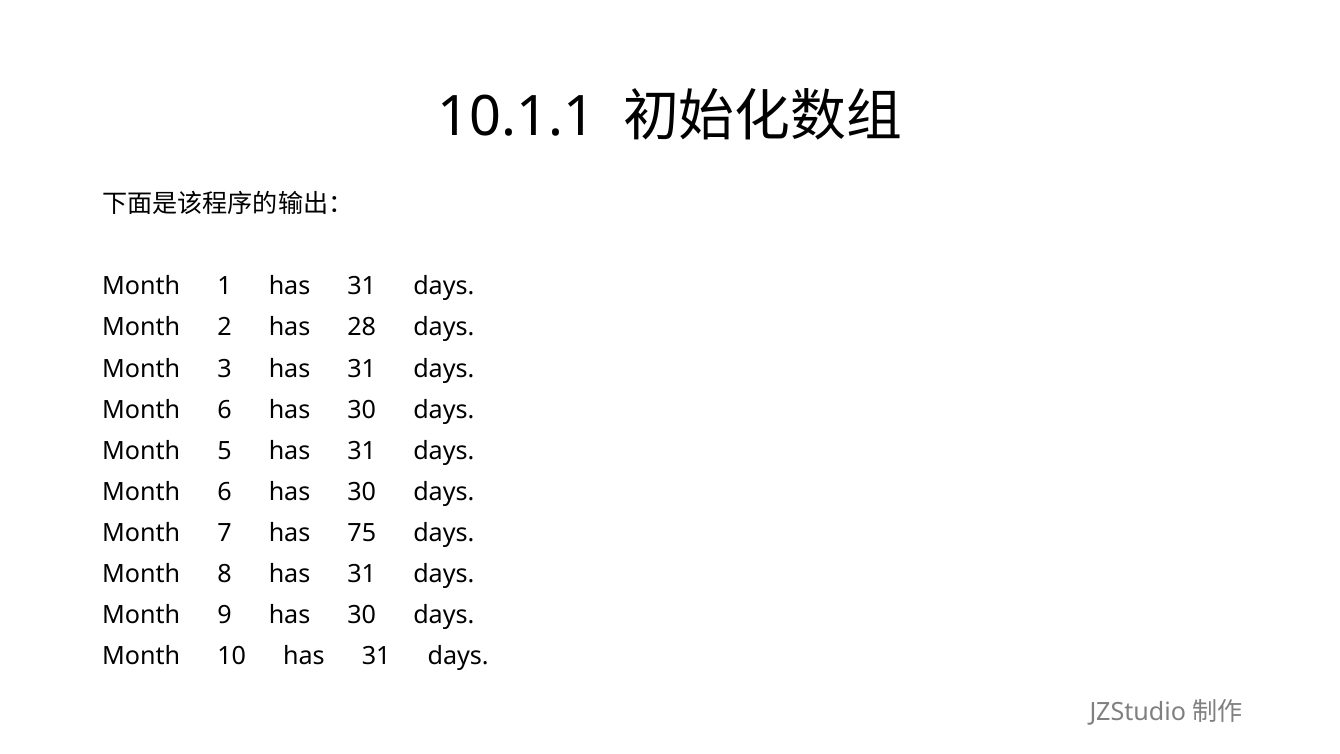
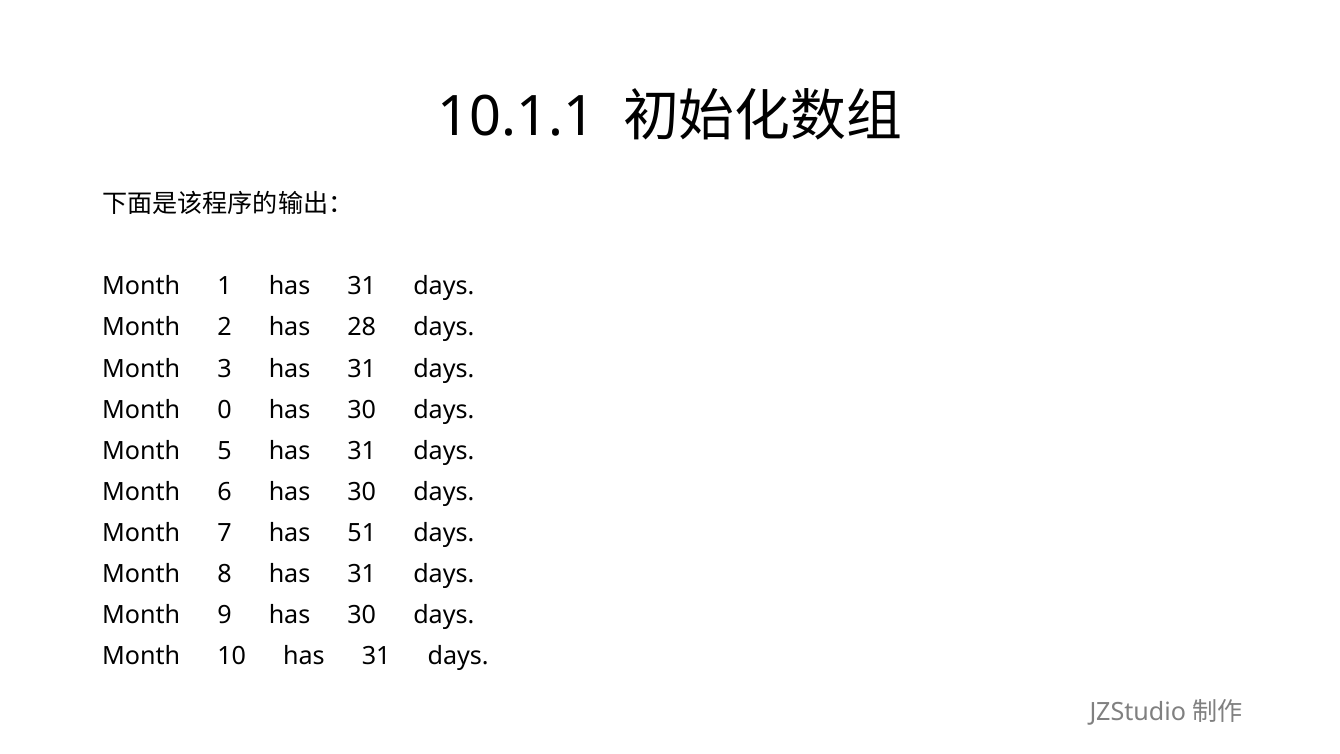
6: 6 -> 0 (225, 410)
75: 75 -> 51 (362, 533)
